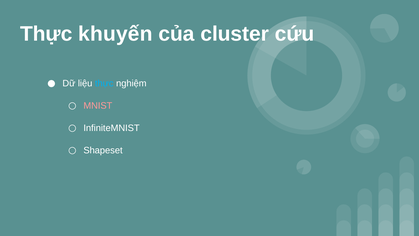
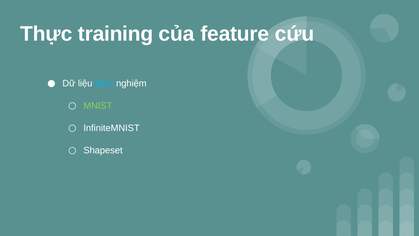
khuyến: khuyến -> training (116, 34)
cluster: cluster -> feature (235, 34)
MNIST colour: pink -> light green (98, 106)
